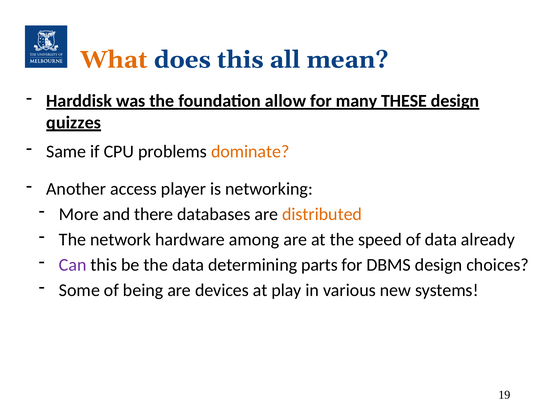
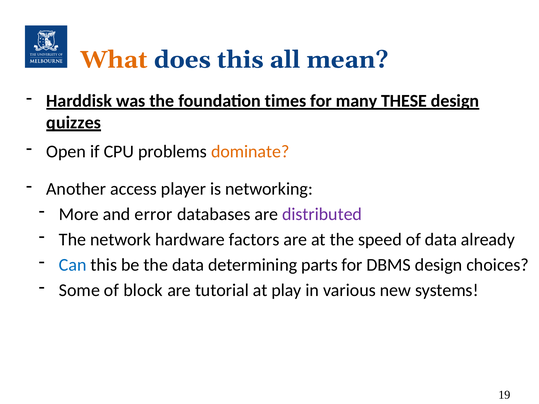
allow: allow -> times (286, 101)
Same: Same -> Open (66, 152)
there: there -> error (154, 214)
distributed colour: orange -> purple (322, 214)
among: among -> factors (254, 240)
Can colour: purple -> blue (73, 265)
being: being -> block (143, 290)
devices: devices -> tutorial (222, 290)
